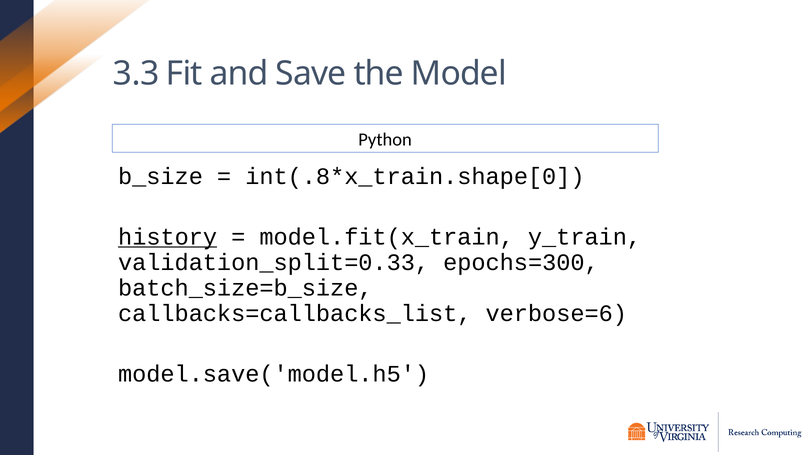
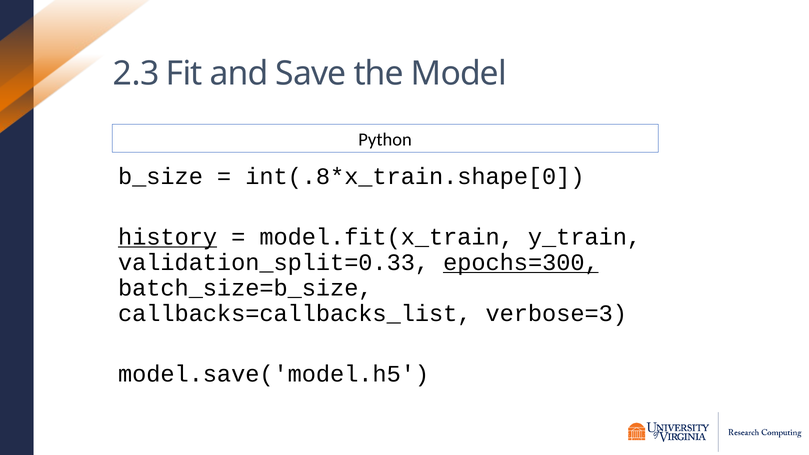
3.3: 3.3 -> 2.3 (136, 74)
epochs=300 underline: none -> present (521, 262)
verbose=6: verbose=6 -> verbose=3 (556, 313)
